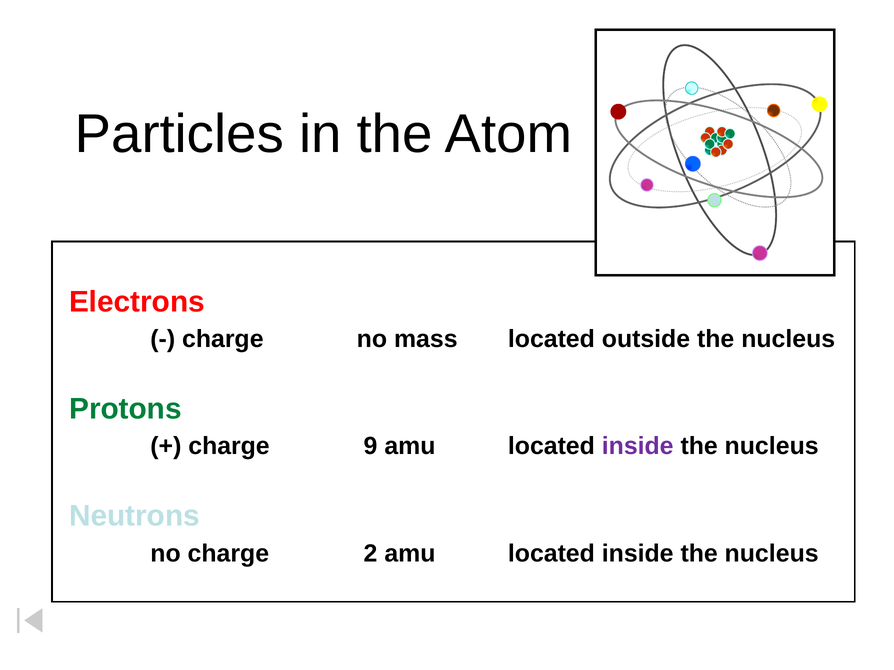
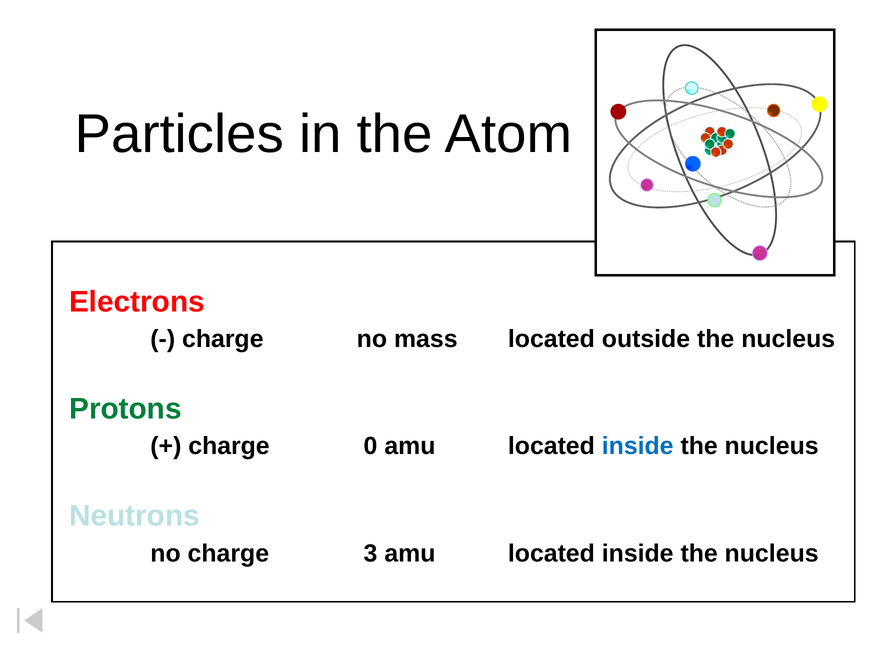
9: 9 -> 0 (370, 447)
inside colour: purple -> blue (638, 447)
2: 2 -> 3 (370, 554)
